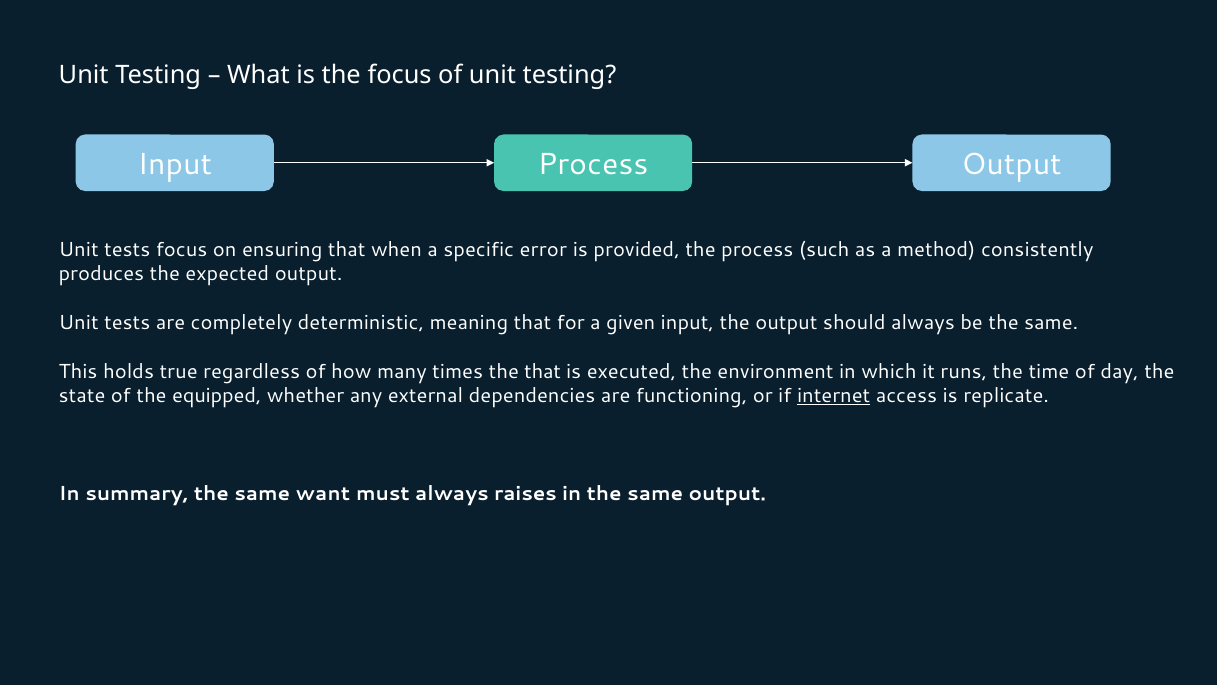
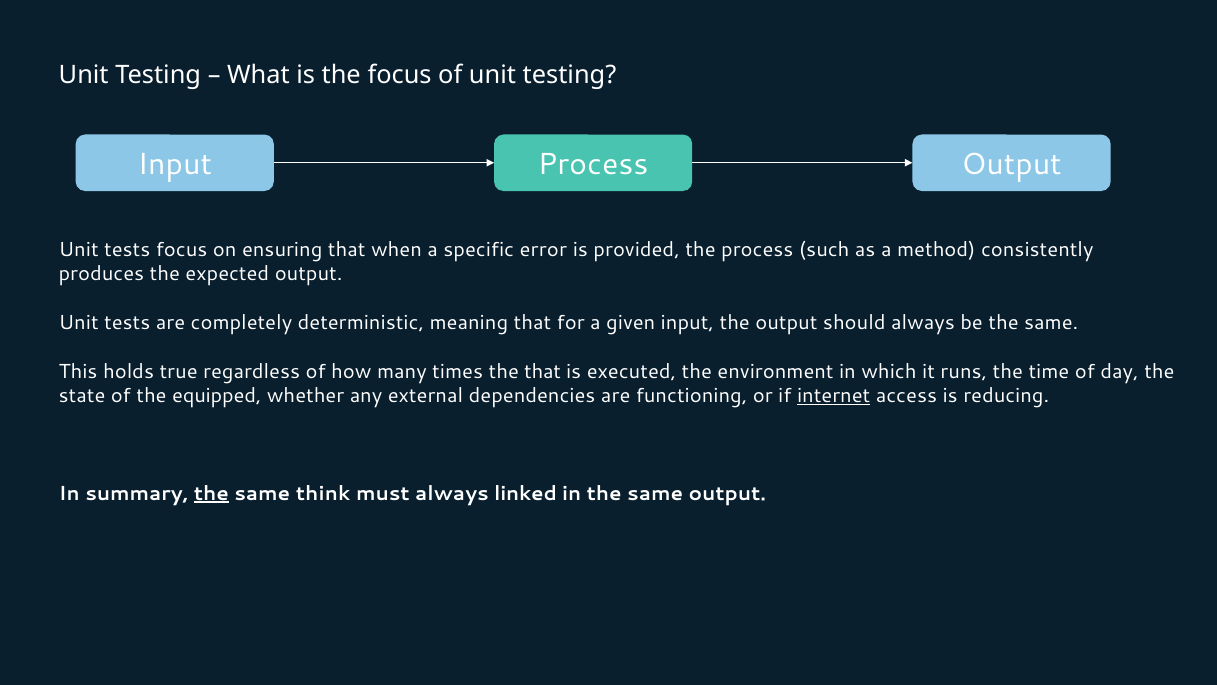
replicate: replicate -> reducing (1006, 396)
the underline: none -> present (211, 493)
want: want -> think (323, 493)
raises: raises -> linked (526, 493)
